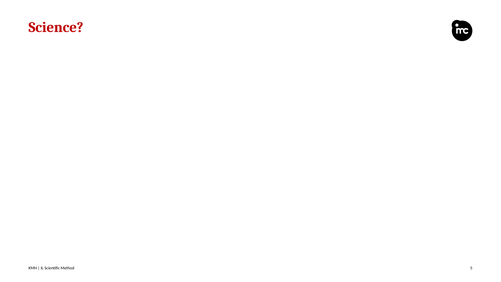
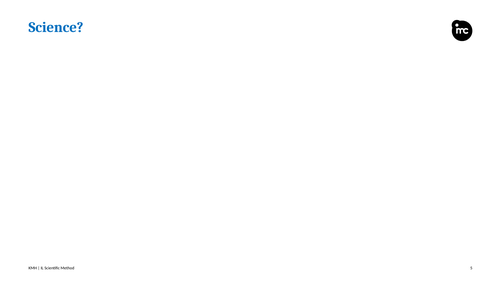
Science colour: red -> blue (56, 27)
